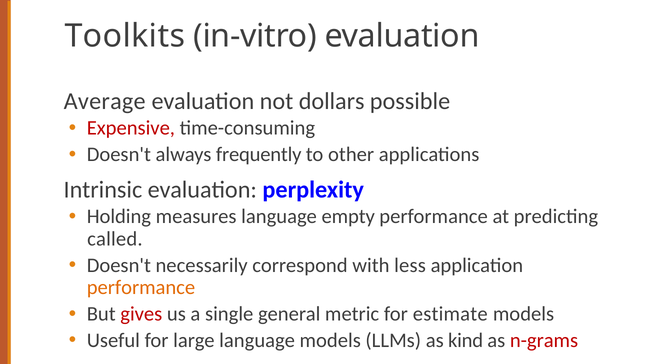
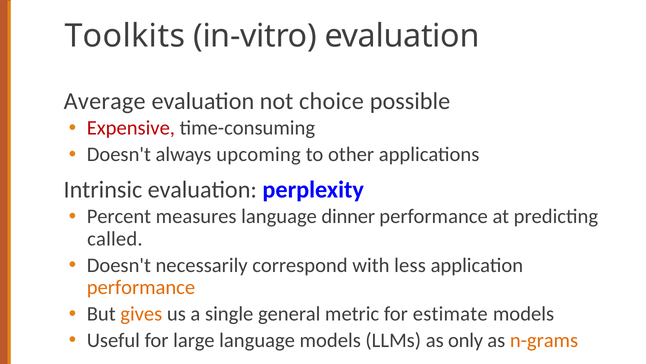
dollars: dollars -> choice (331, 101)
frequently: frequently -> upcoming (259, 154)
Holding: Holding -> Percent (119, 216)
empty: empty -> dinner (348, 216)
gives colour: red -> orange (141, 313)
kind: kind -> only (466, 340)
n-grams colour: red -> orange (544, 340)
